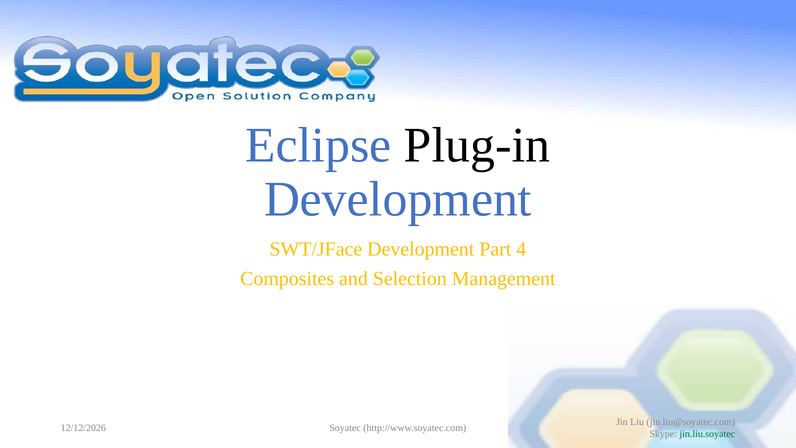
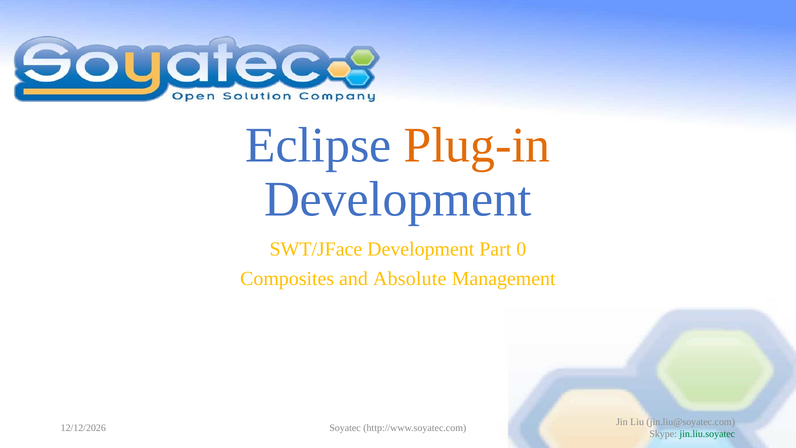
Plug-in colour: black -> orange (477, 145)
4: 4 -> 0 (521, 249)
Selection: Selection -> Absolute (410, 279)
